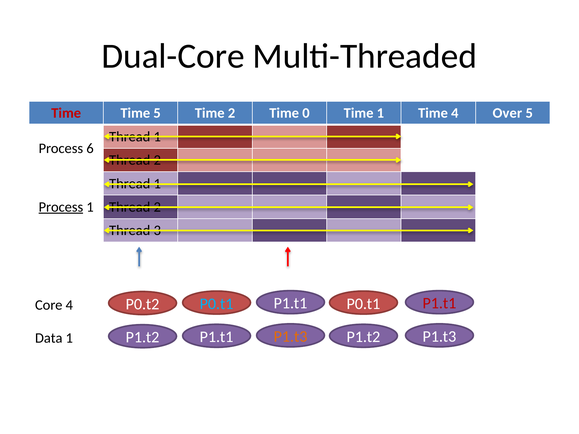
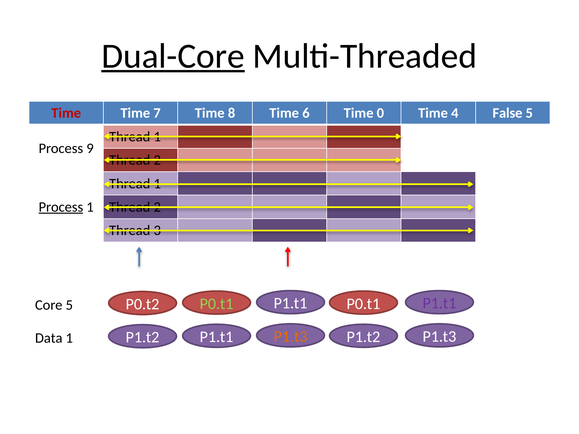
Dual-Core underline: none -> present (173, 56)
Time 5: 5 -> 7 (157, 113)
Time 2: 2 -> 8 (232, 113)
0: 0 -> 6 (306, 113)
Time 1: 1 -> 0 (380, 113)
Over: Over -> False (507, 113)
6: 6 -> 9 (90, 148)
P0.t1 colour: light blue -> light green (217, 304)
P1.t1 colour: red -> purple (439, 303)
Core 4: 4 -> 5 (69, 305)
